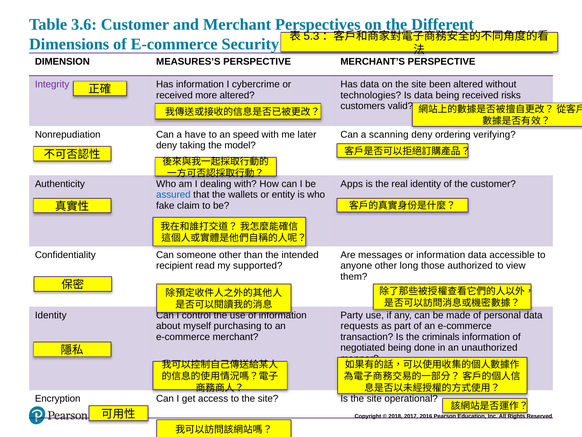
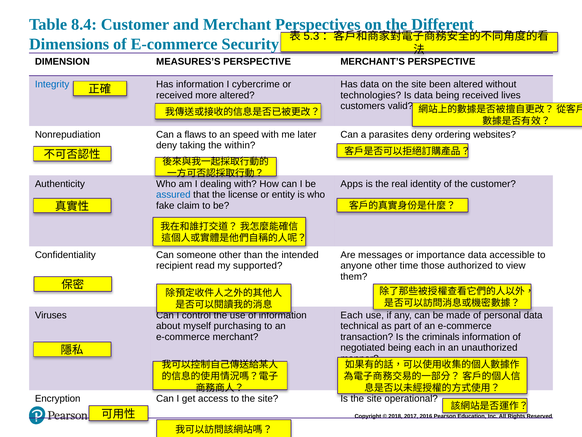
3.6: 3.6 -> 8.4 (84, 25)
Integrity colour: purple -> blue (52, 84)
risks: risks -> lives (511, 95)
have: have -> flaws (195, 134)
scanning: scanning -> parasites (389, 134)
verifying: verifying -> websites (495, 134)
model: model -> within (240, 145)
wallets: wallets -> license (243, 194)
or information: information -> importance (441, 255)
long: long -> time (409, 265)
Identity: Identity -> Viruses (51, 315)
Party: Party -> Each (352, 315)
requests: requests -> technical (360, 326)
being done: done -> each (425, 347)
